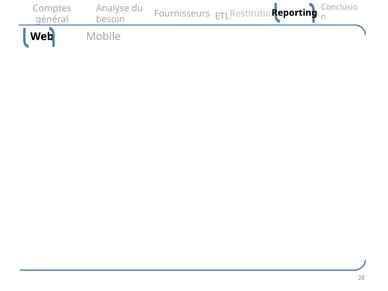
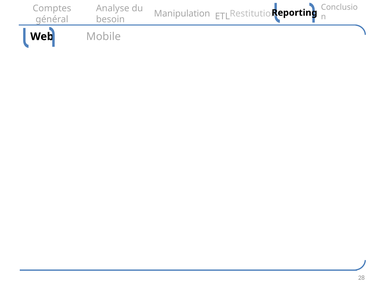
Fournisseurs: Fournisseurs -> Manipulation (182, 13)
